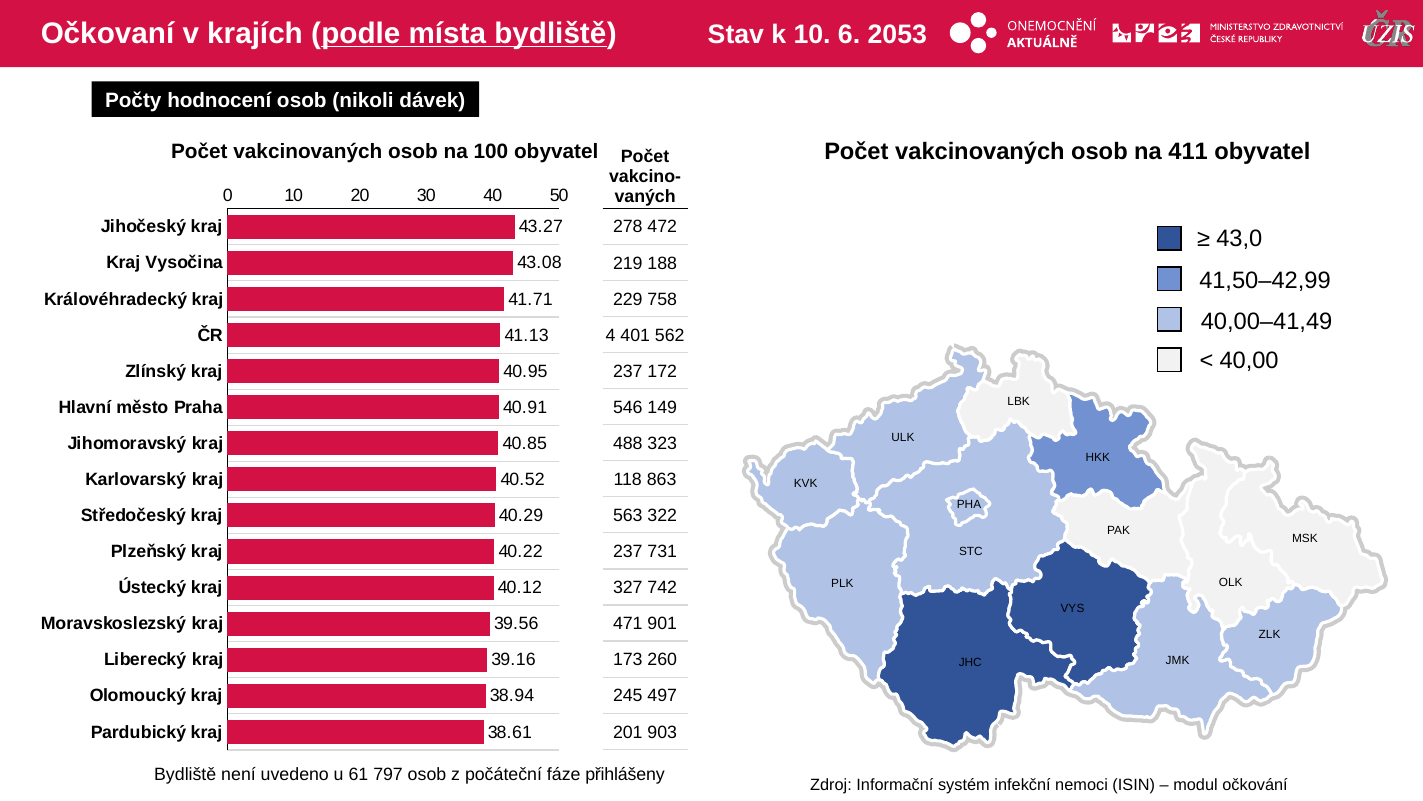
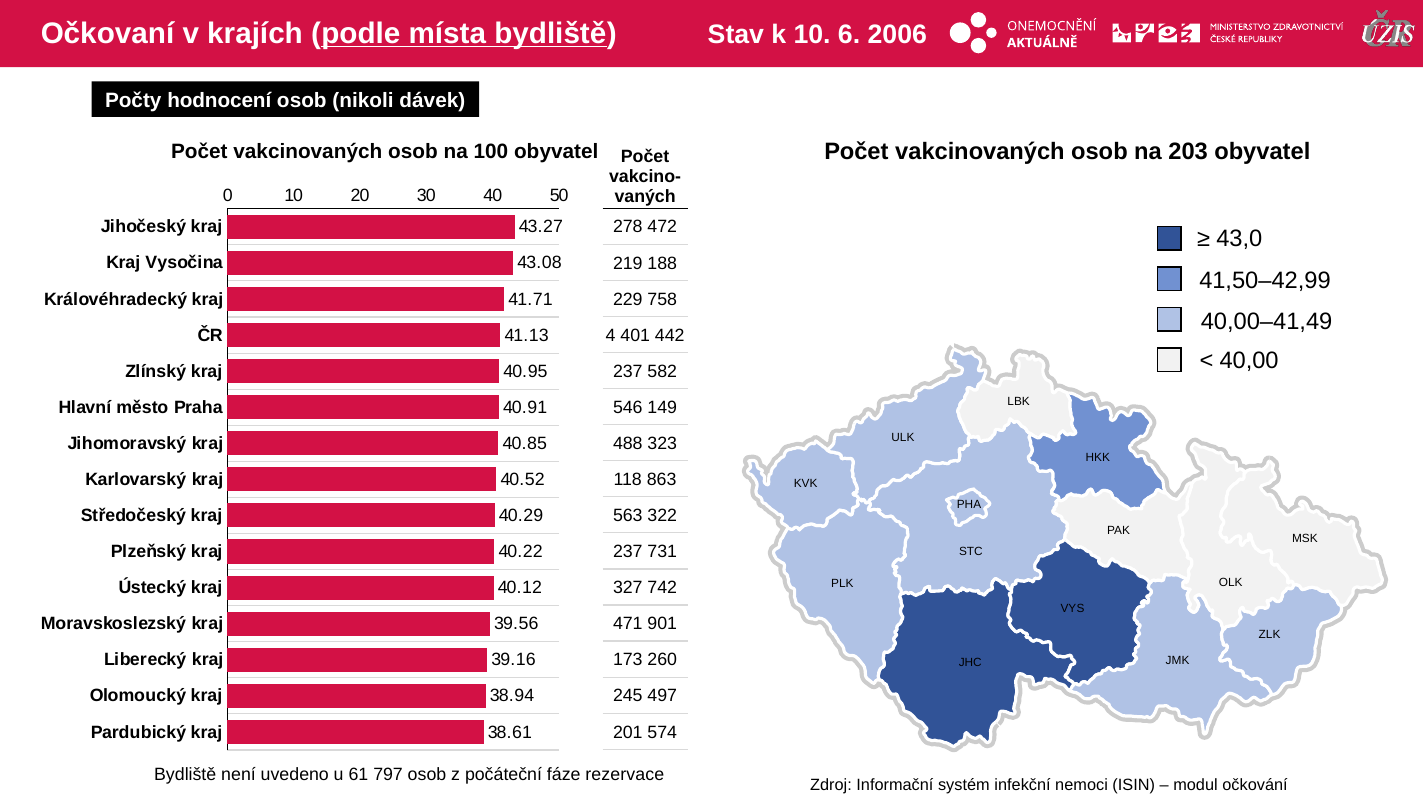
2053: 2053 -> 2006 (897, 35)
411: 411 -> 203 (1188, 152)
562: 562 -> 442 (670, 335)
172: 172 -> 582 (662, 371)
903: 903 -> 574 (662, 732)
přihlášeny: přihlášeny -> rezervace (625, 774)
